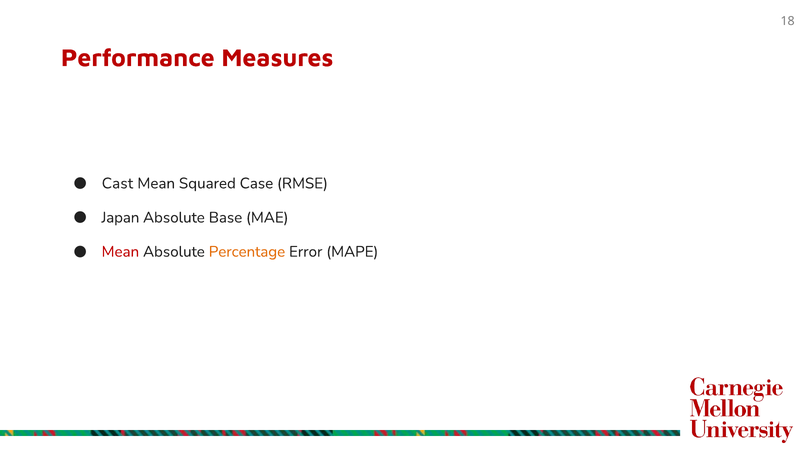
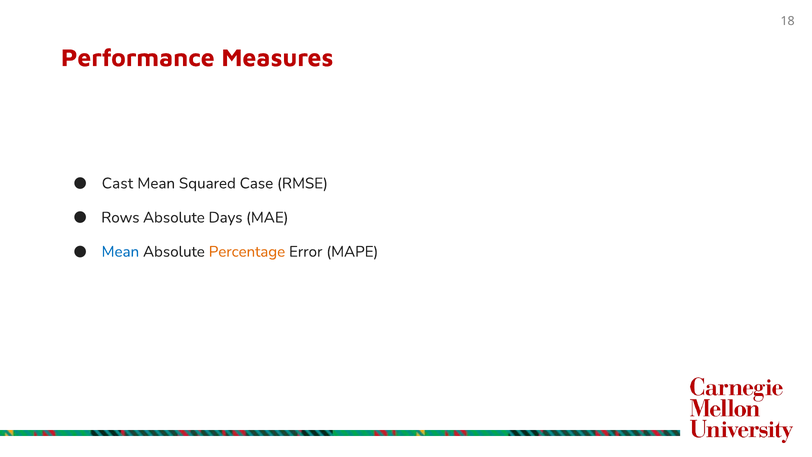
Japan: Japan -> Rows (120, 217)
Base: Base -> Days (226, 217)
Mean colour: red -> blue (120, 252)
